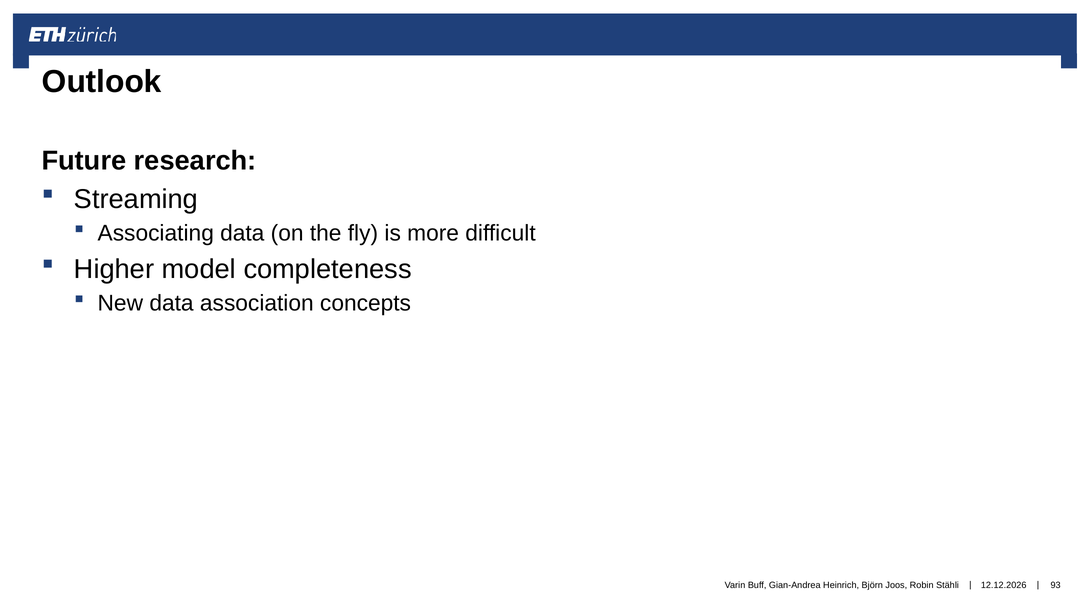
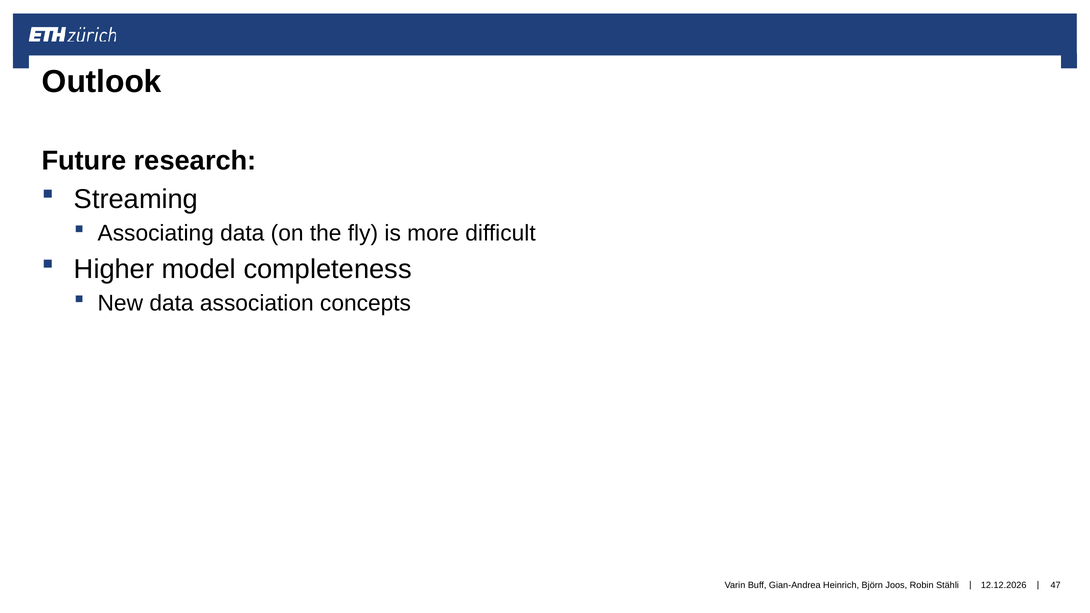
93: 93 -> 47 (1056, 586)
